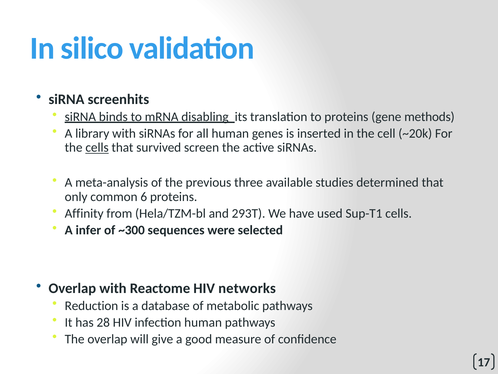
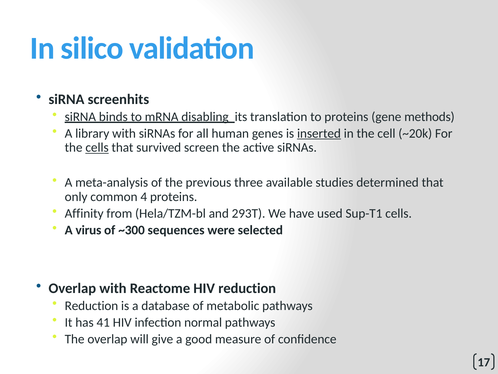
inserted underline: none -> present (319, 133)
6: 6 -> 4 (144, 197)
infer: infer -> virus (88, 230)
HIV networks: networks -> reduction (247, 288)
28: 28 -> 41 (103, 322)
infection human: human -> normal (203, 322)
